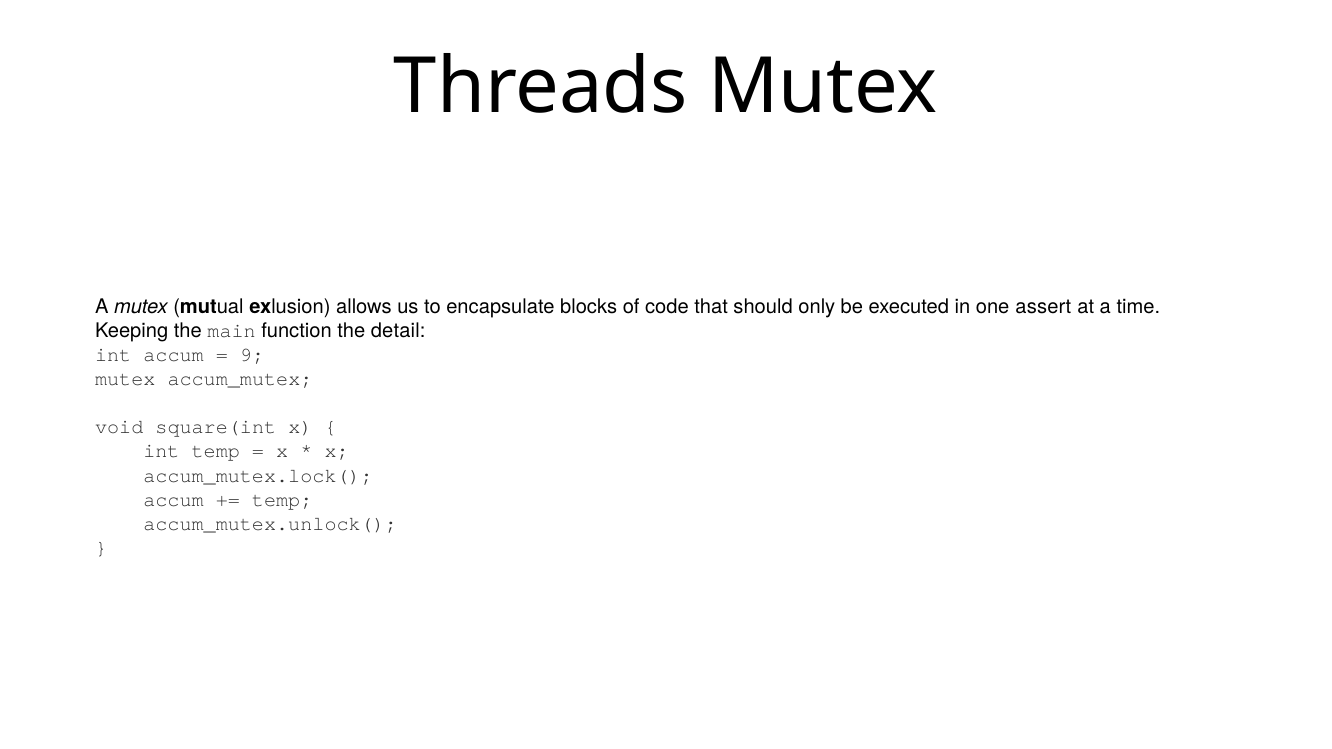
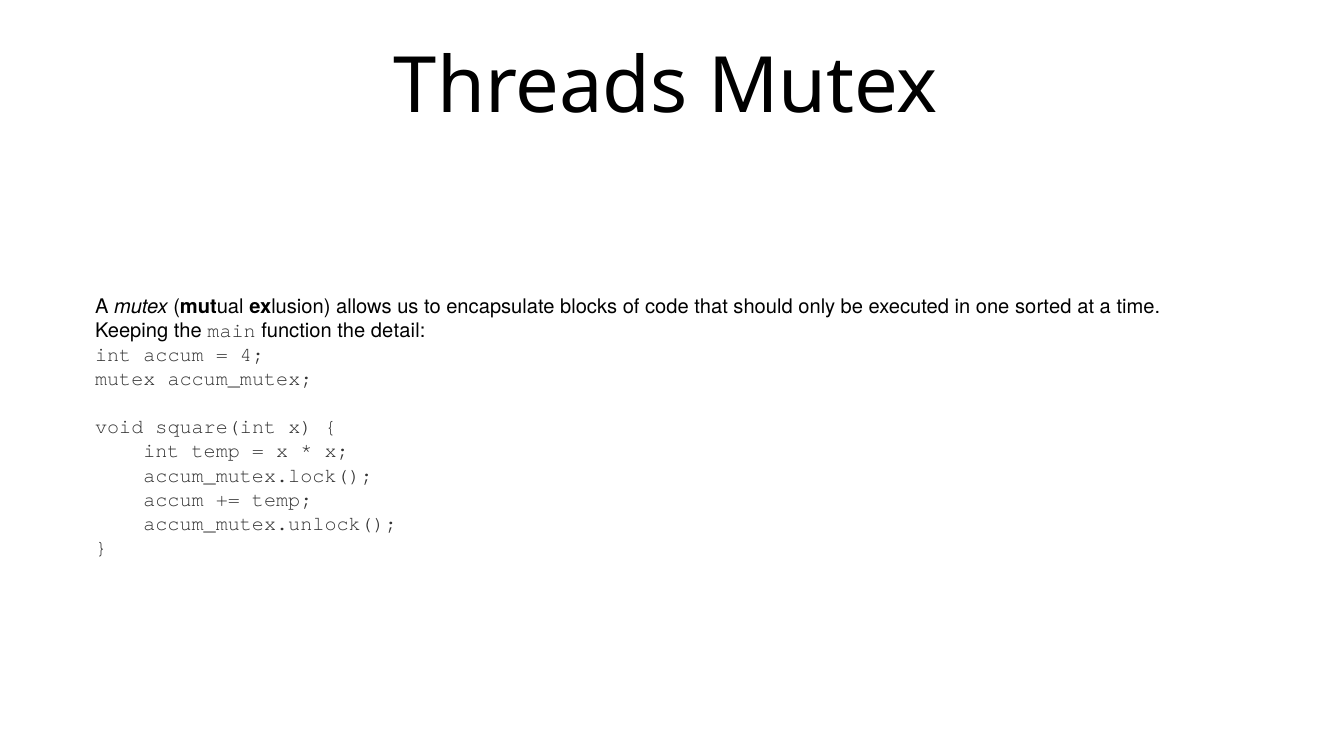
assert: assert -> sorted (1043, 307)
9: 9 -> 4 (252, 355)
